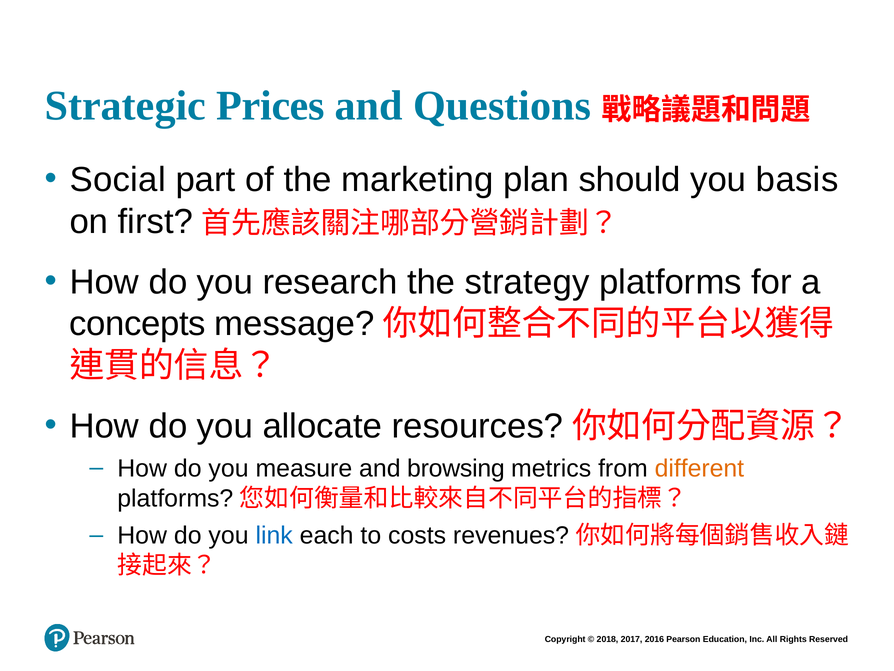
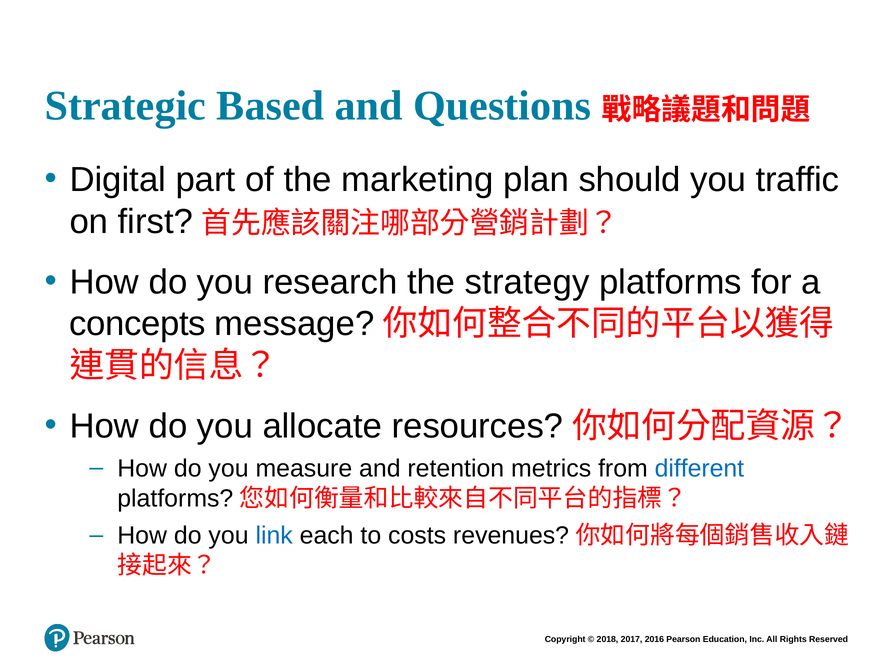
Prices: Prices -> Based (270, 106)
Social: Social -> Digital (118, 180)
basis: basis -> traffic (797, 180)
browsing: browsing -> retention (456, 468)
different colour: orange -> blue (699, 468)
